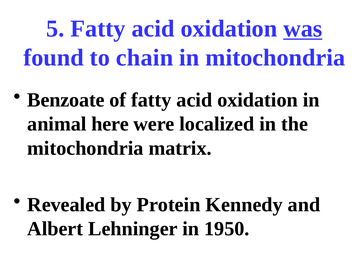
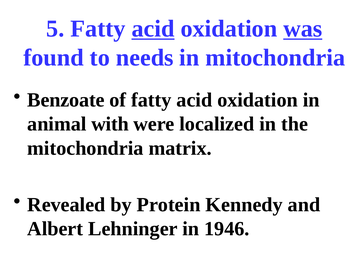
acid underline: none -> present (153, 29)
chain: chain -> needs (145, 58)
here: here -> with (110, 124)
1950: 1950 -> 1946 (227, 229)
